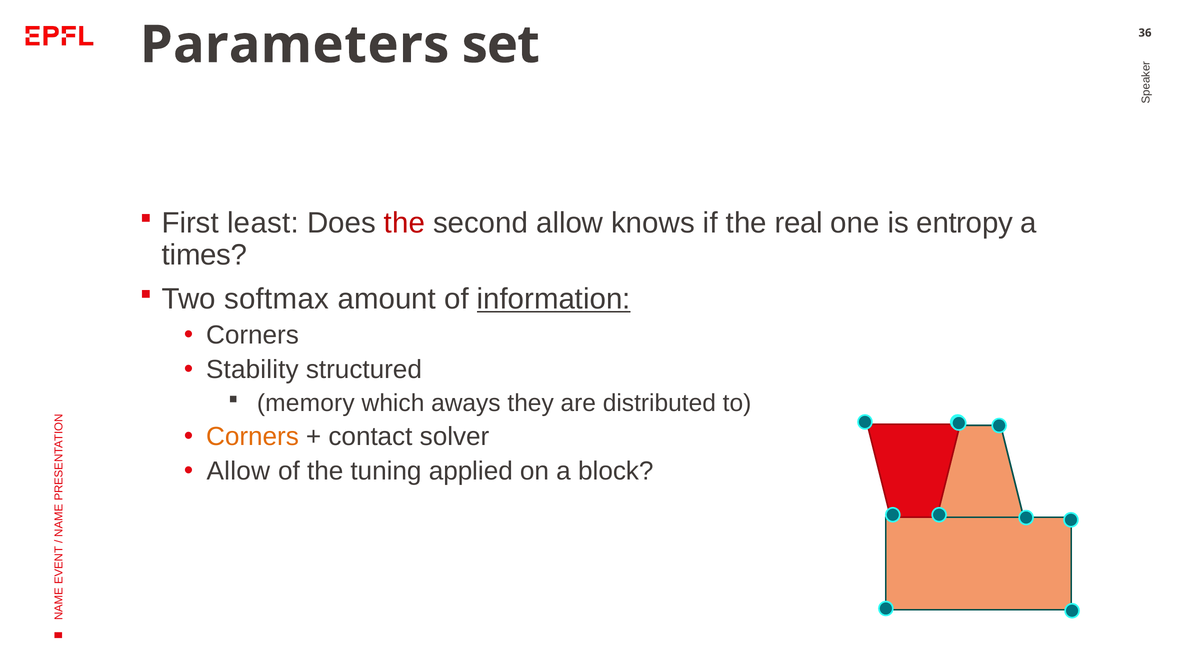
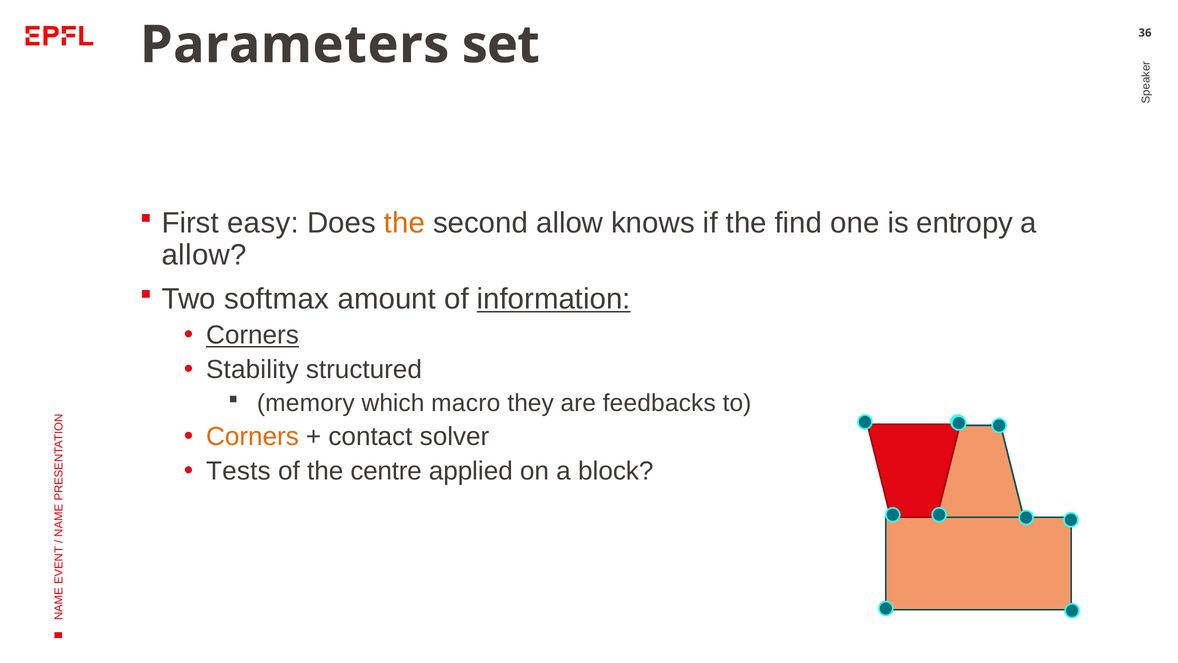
least: least -> easy (263, 223)
the colour: red -> orange (404, 223)
real: real -> find (799, 223)
times: times -> allow (204, 255)
Corners underline: none -> present (252, 335)
aways: aways -> macro (466, 403)
distributed: distributed -> feedbacks (659, 403)
Allow: Allow -> Tests (238, 471)
tuning: tuning -> centre (386, 471)
